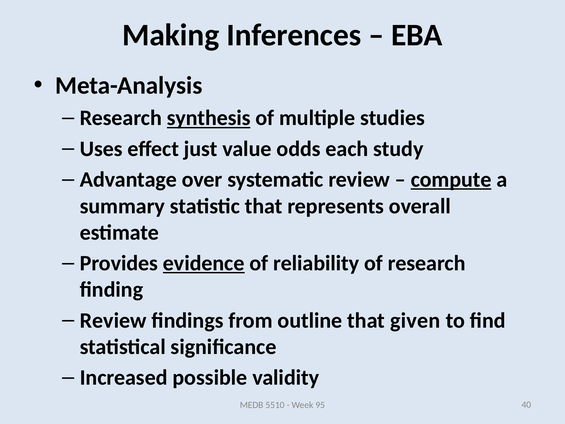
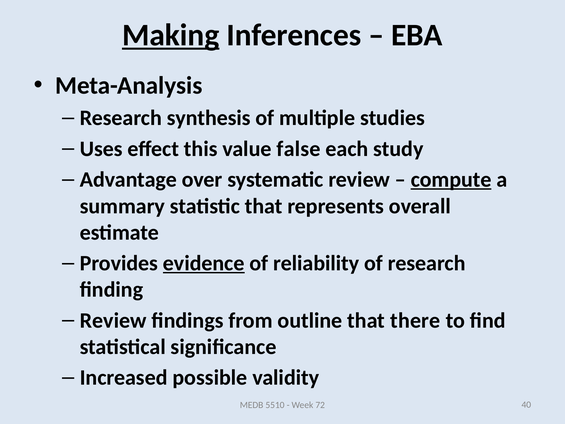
Making underline: none -> present (171, 35)
synthesis underline: present -> none (209, 118)
just: just -> this (201, 149)
odds: odds -> false (298, 149)
given: given -> there (415, 320)
95: 95 -> 72 (320, 405)
